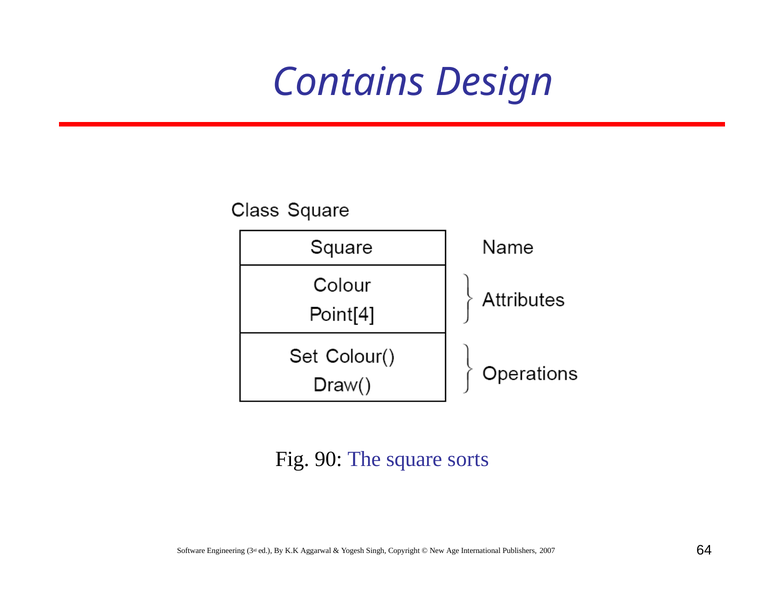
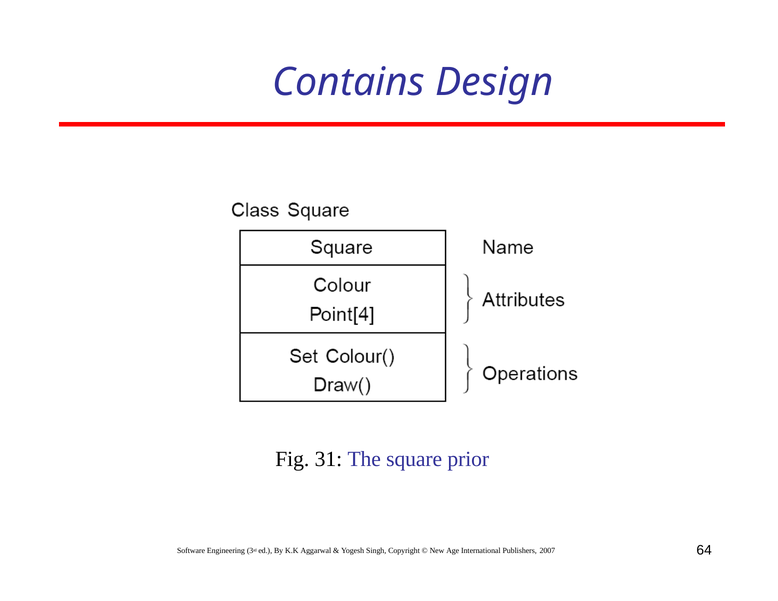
90: 90 -> 31 (328, 459)
sorts: sorts -> prior (468, 459)
